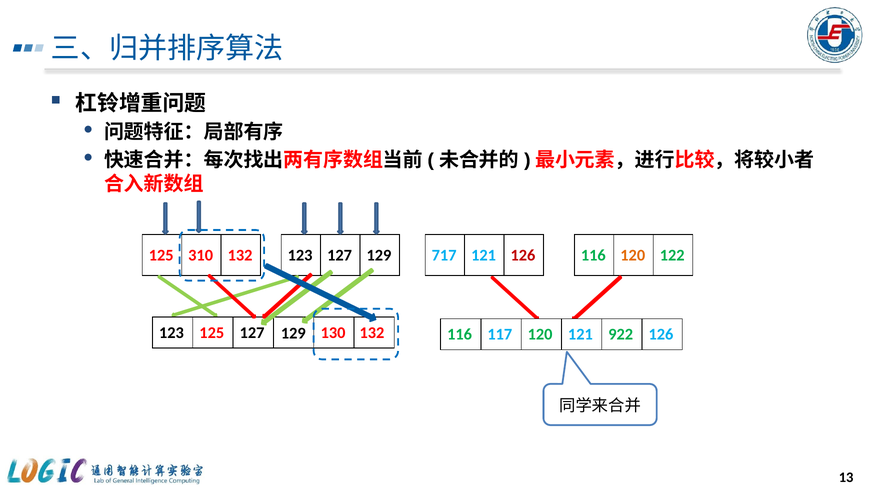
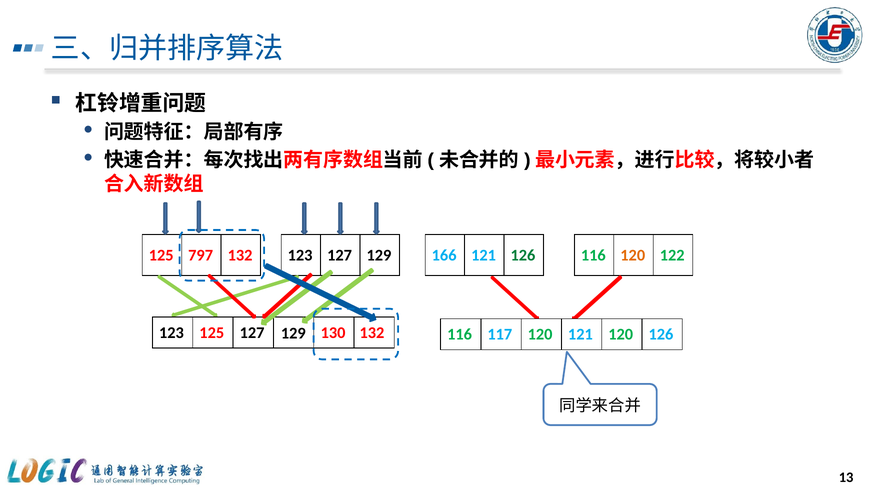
310: 310 -> 797 (201, 255)
717: 717 -> 166 (444, 255)
126 colour: red -> green (523, 255)
121 922: 922 -> 120 (621, 334)
